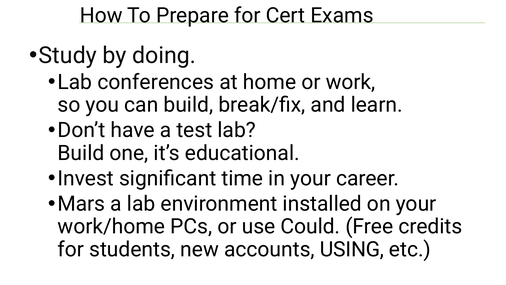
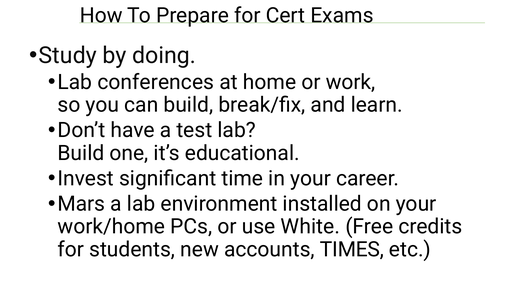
Could: Could -> White (310, 226)
USING: USING -> TIMES (352, 249)
